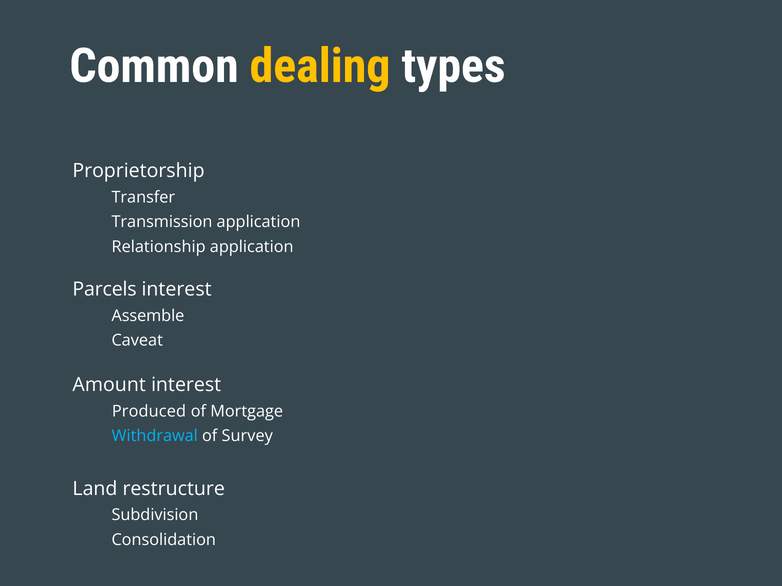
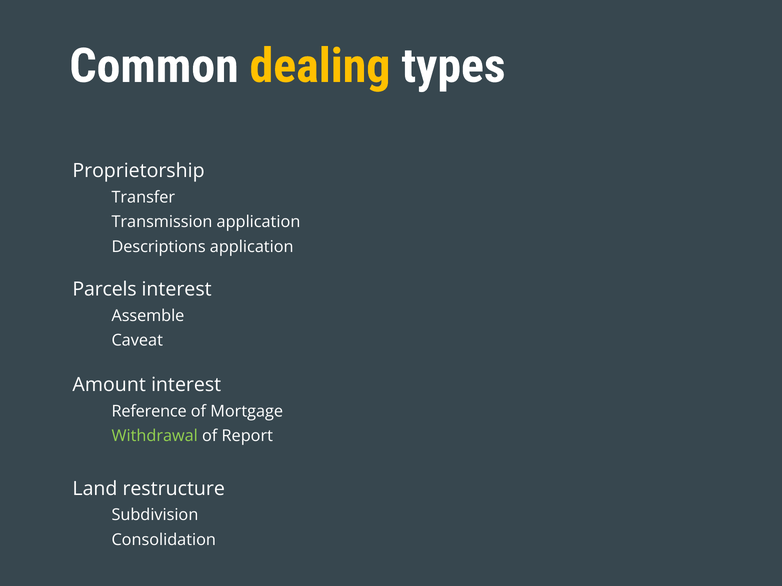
Relationship: Relationship -> Descriptions (159, 247)
Produced: Produced -> Reference (149, 412)
Withdrawal colour: light blue -> light green (155, 436)
Survey: Survey -> Report (247, 436)
